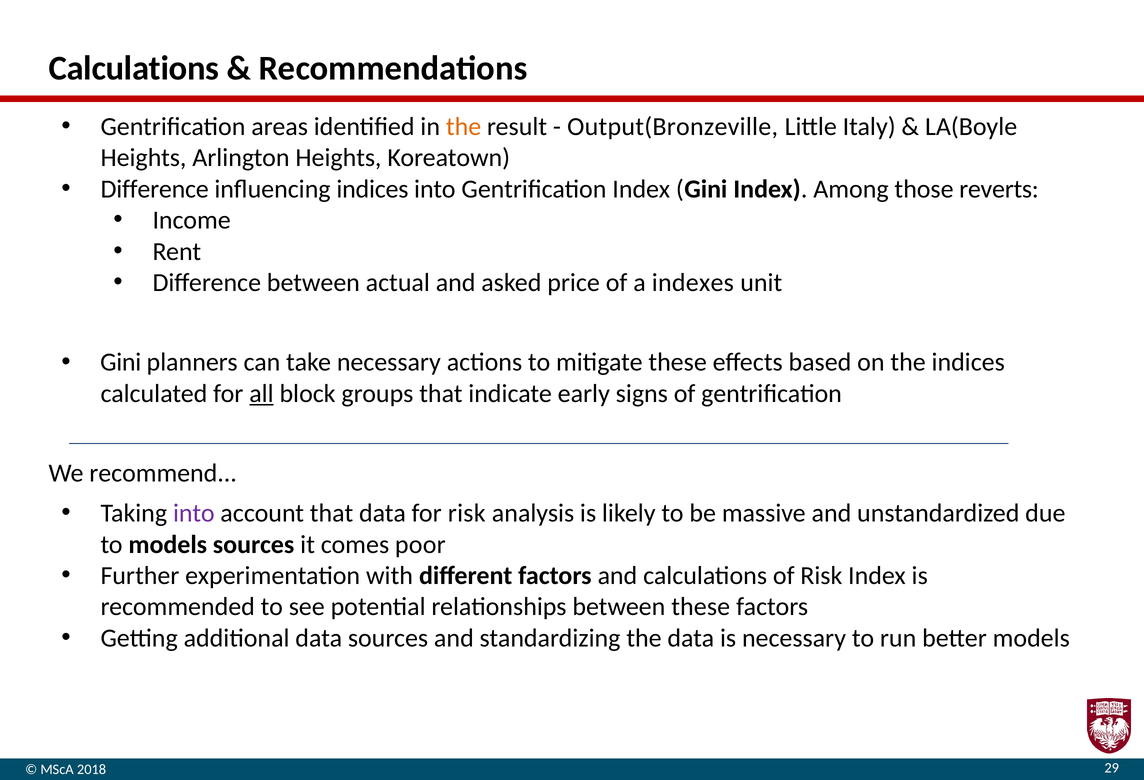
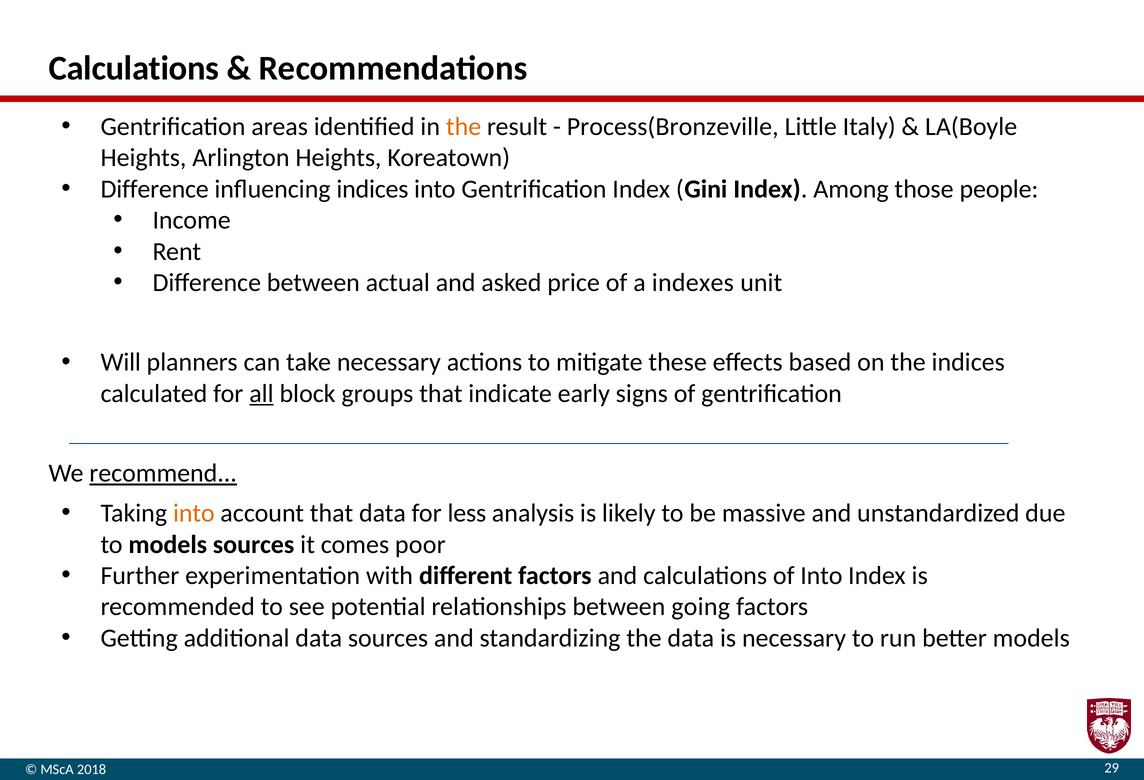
Output(Bronzeville: Output(Bronzeville -> Process(Bronzeville (673, 127)
reverts: reverts -> people (999, 189)
Gini: Gini -> Will (121, 362)
recommend underline: none -> present (163, 473)
into colour: purple -> orange (194, 513)
for risk: risk -> less (467, 513)
of Risk: Risk -> Into (821, 576)
between these: these -> going (701, 607)
